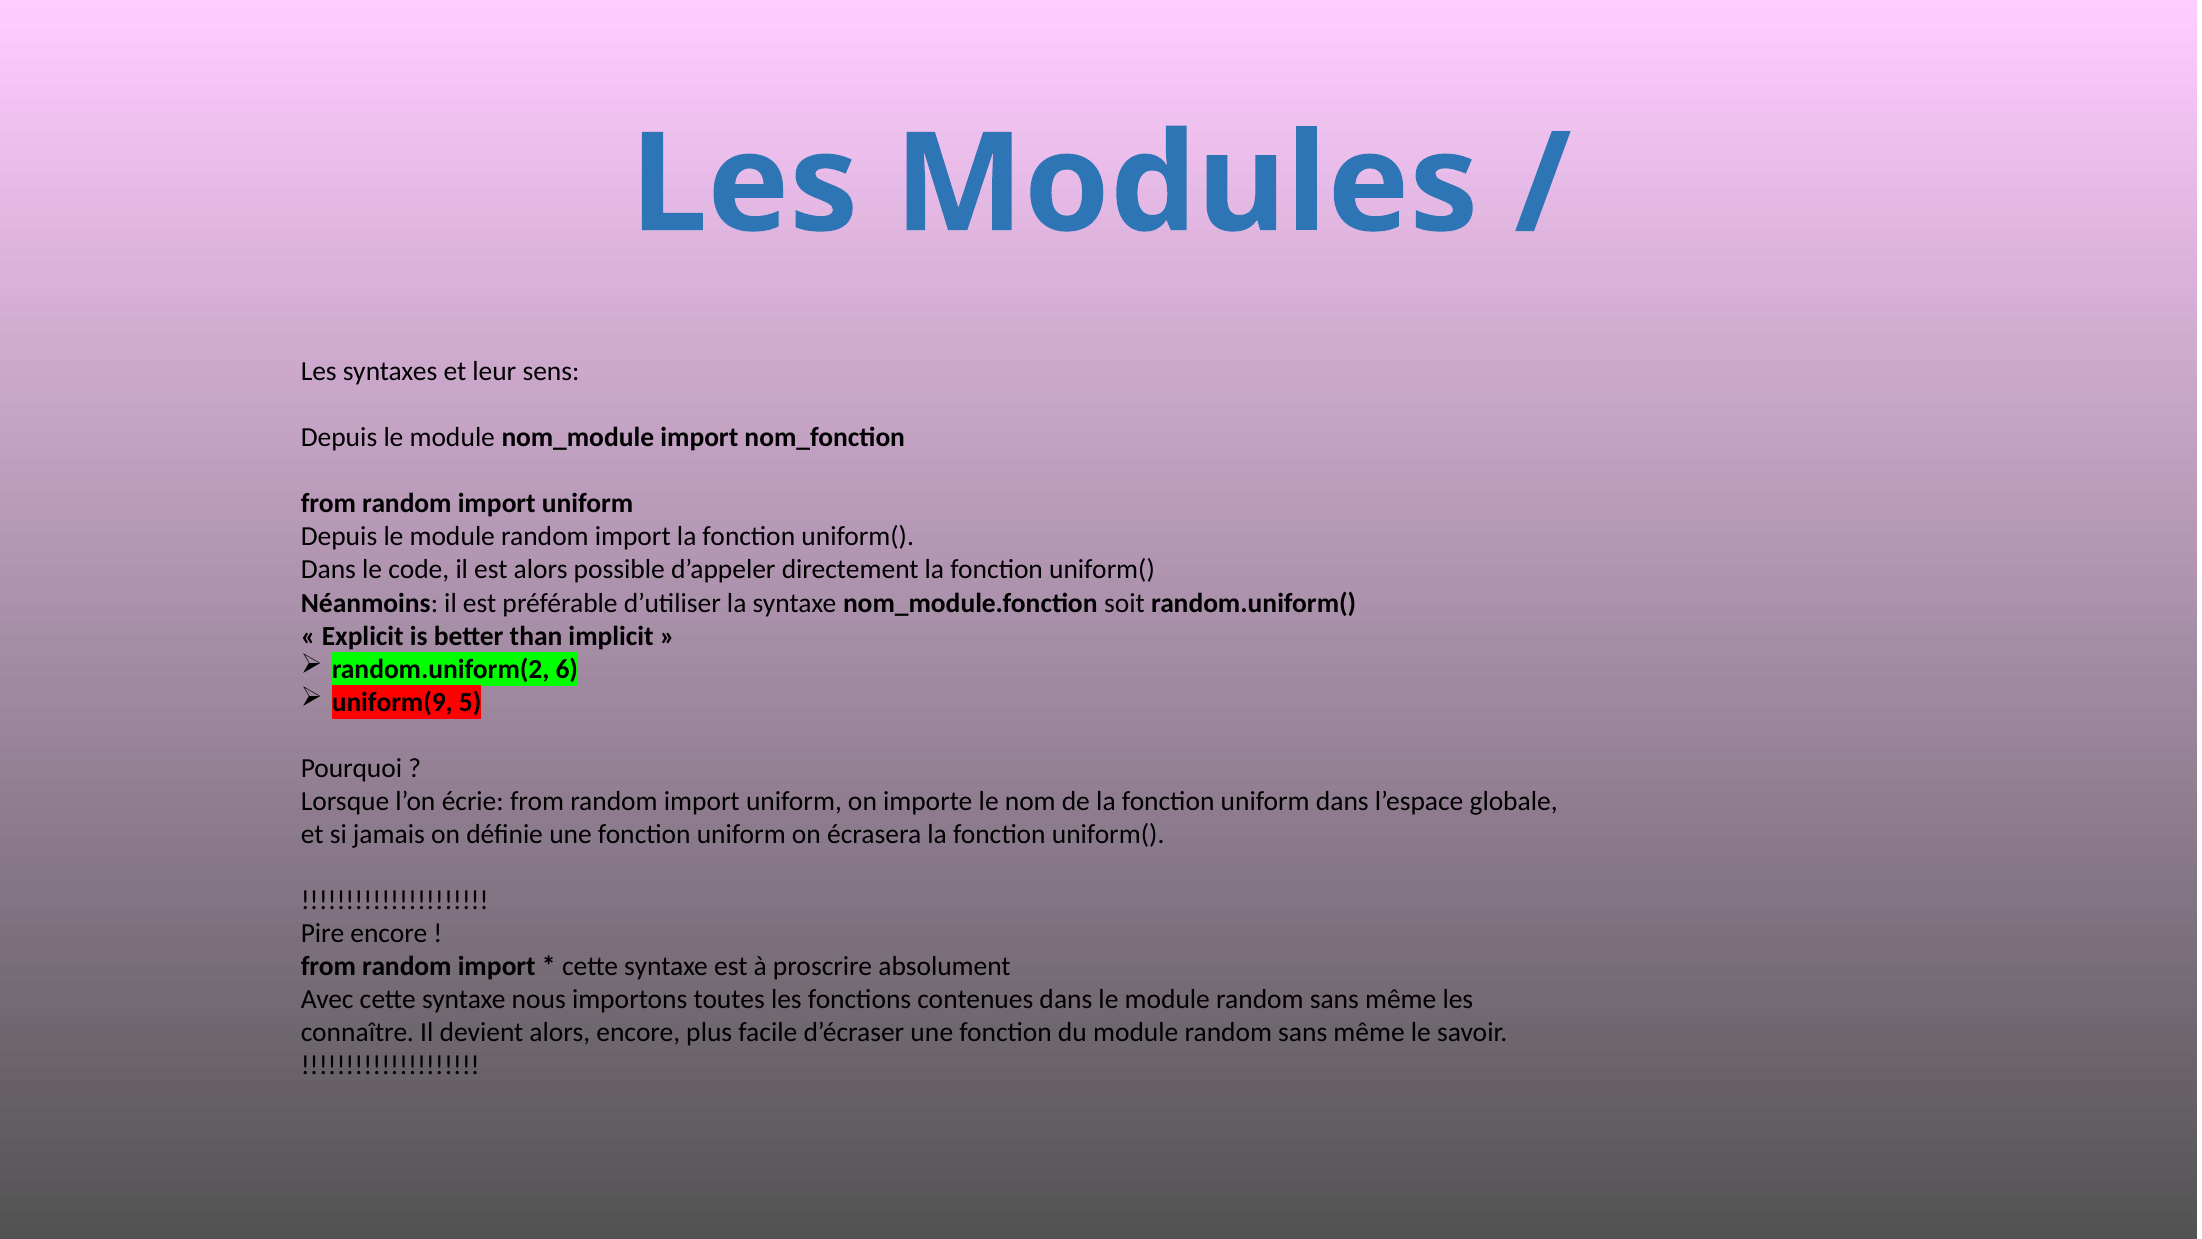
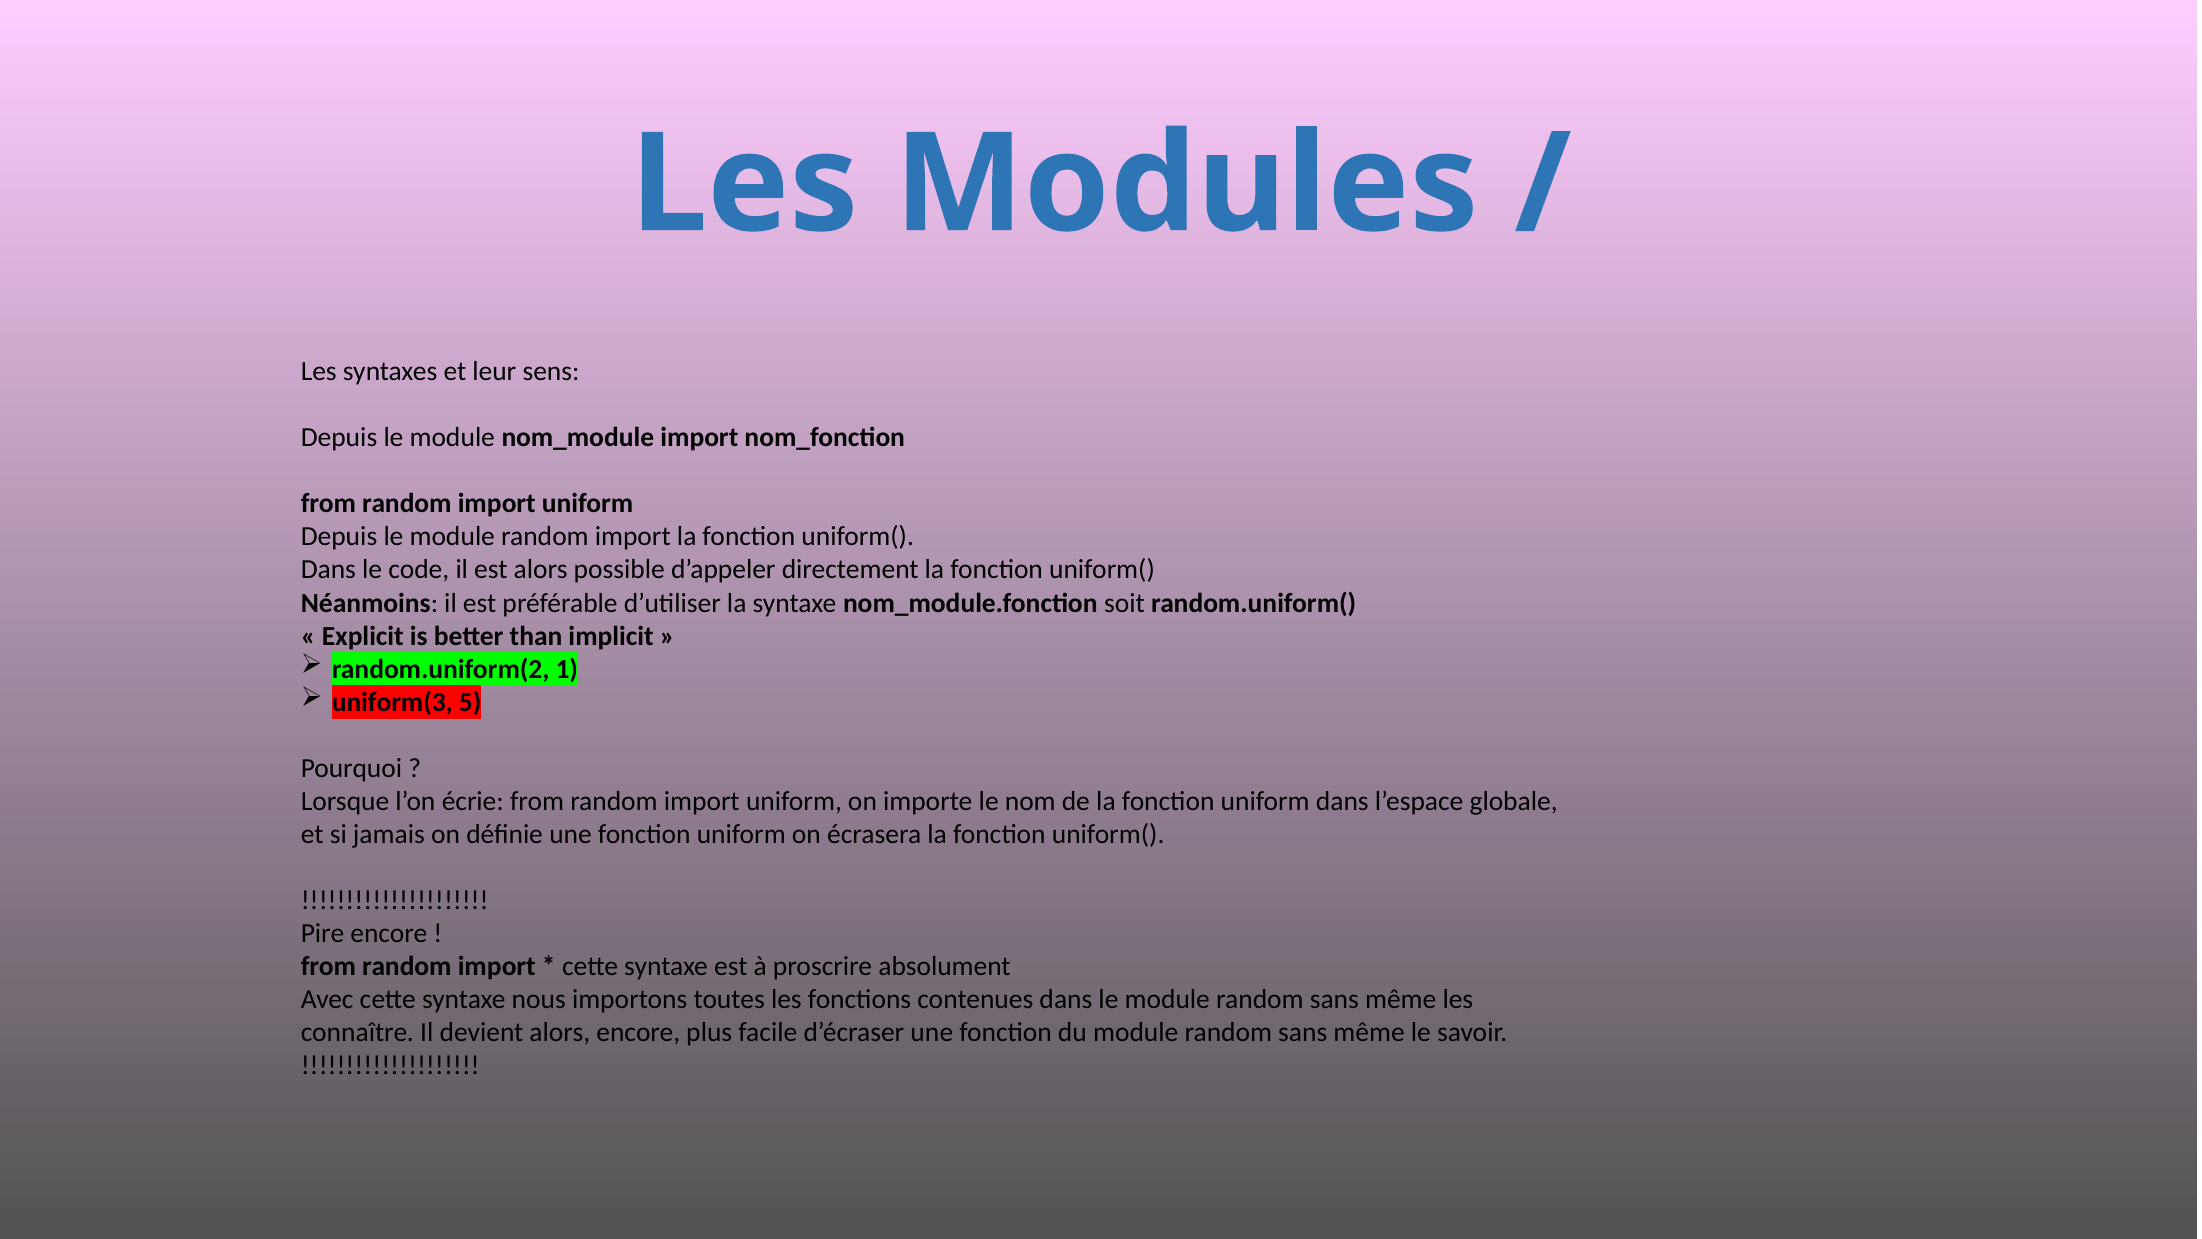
6: 6 -> 1 (567, 669)
uniform(9: uniform(9 -> uniform(3 (392, 702)
